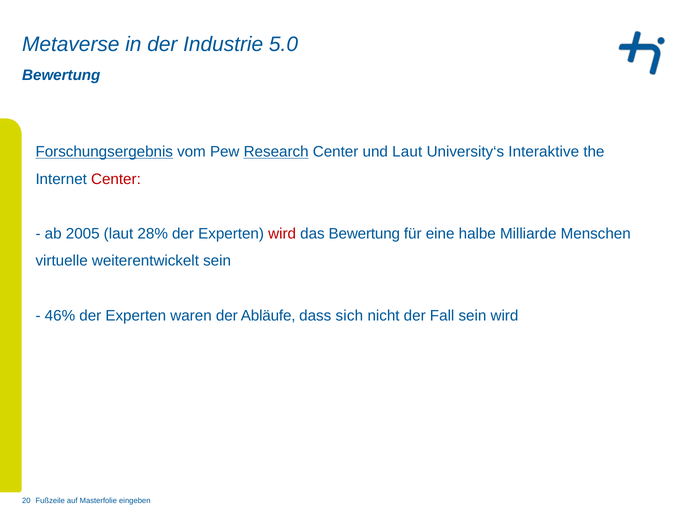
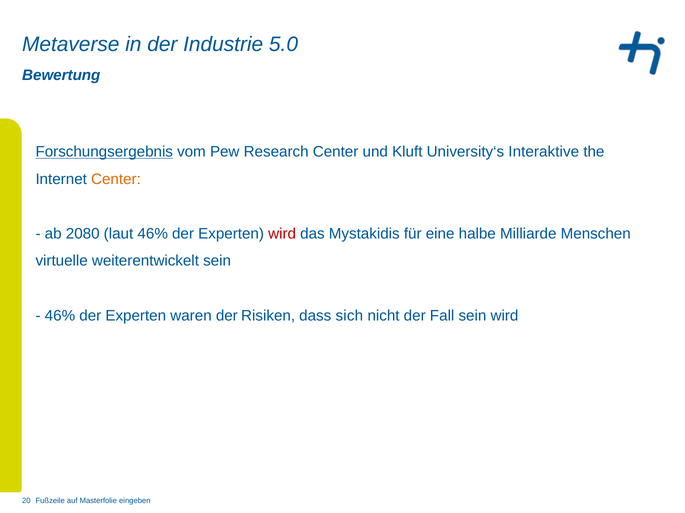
Research underline: present -> none (276, 152)
und Laut: Laut -> Kluft (407, 152)
Center colour: red -> orange (116, 179)
2005: 2005 -> 2080 (83, 234)
laut 28%: 28% -> 46% (153, 234)
das Bewertung: Bewertung -> Mystakidis (364, 234)
Abläufe: Abläufe -> Risiken (268, 316)
